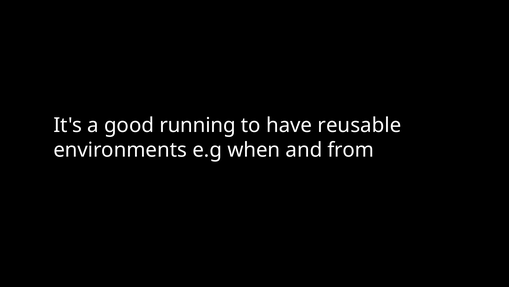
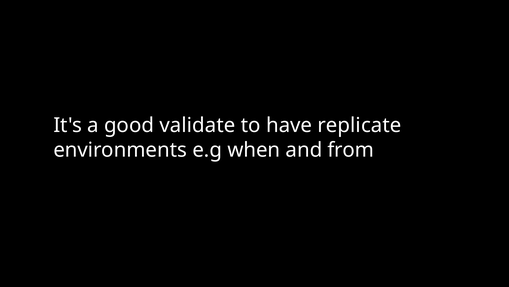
running: running -> validate (197, 125)
reusable: reusable -> replicate (359, 125)
